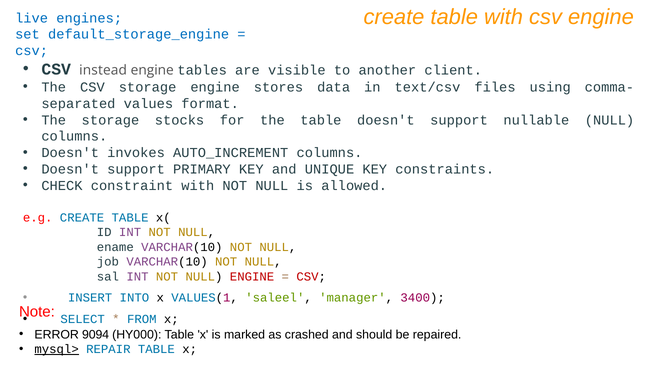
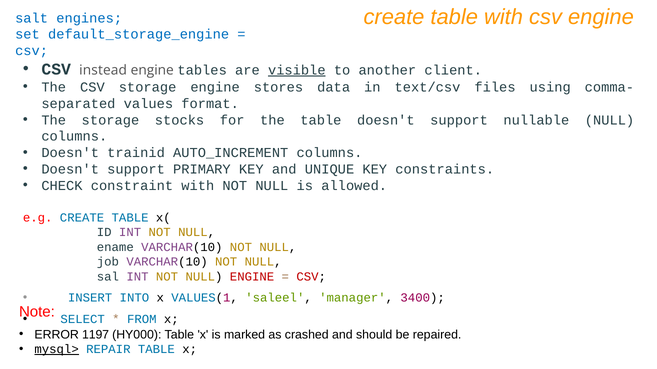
live: live -> salt (32, 18)
visible underline: none -> present (297, 70)
invokes: invokes -> trainid (136, 153)
9094: 9094 -> 1197 (96, 335)
